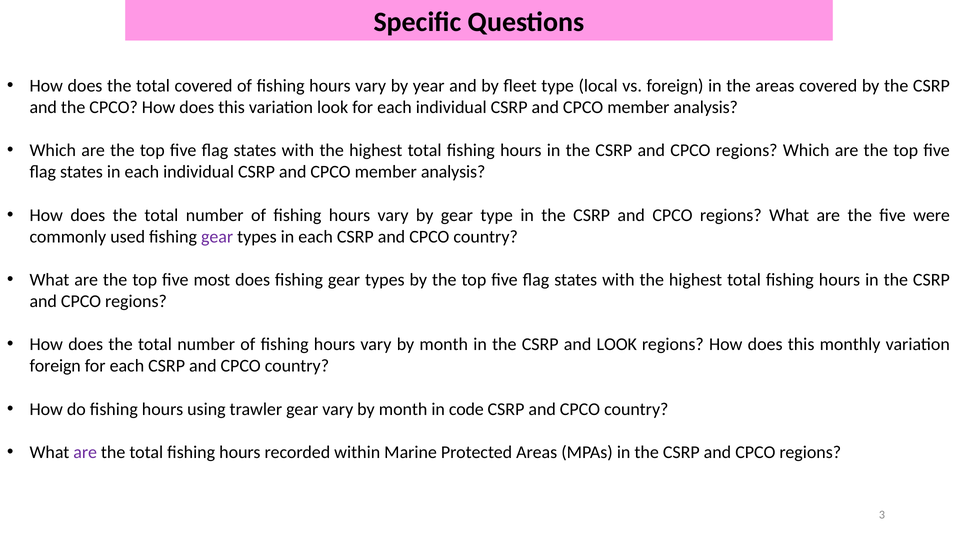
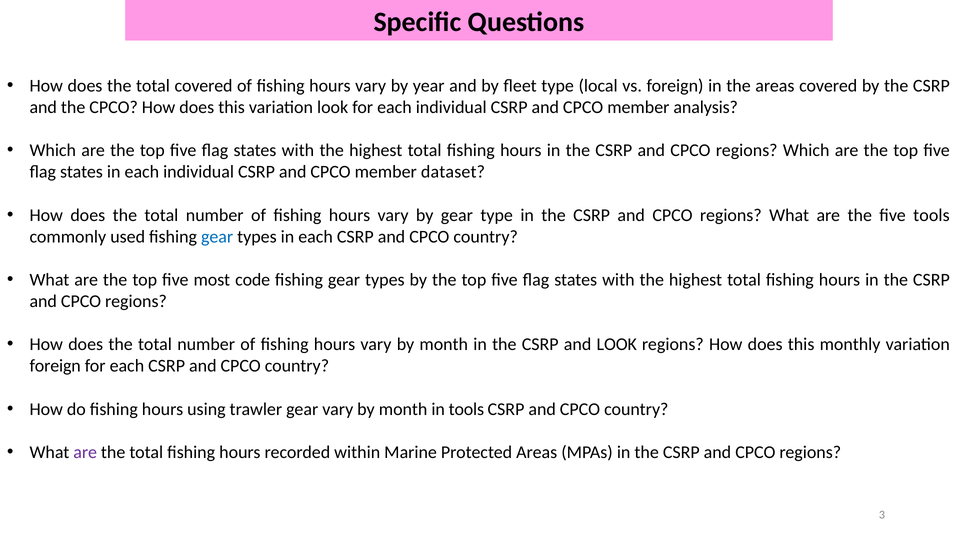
analysis: analysis -> dataset (453, 172)
five were: were -> tools (931, 215)
gear colour: purple -> blue (217, 237)
most does: does -> code (253, 280)
in code: code -> tools (466, 409)
